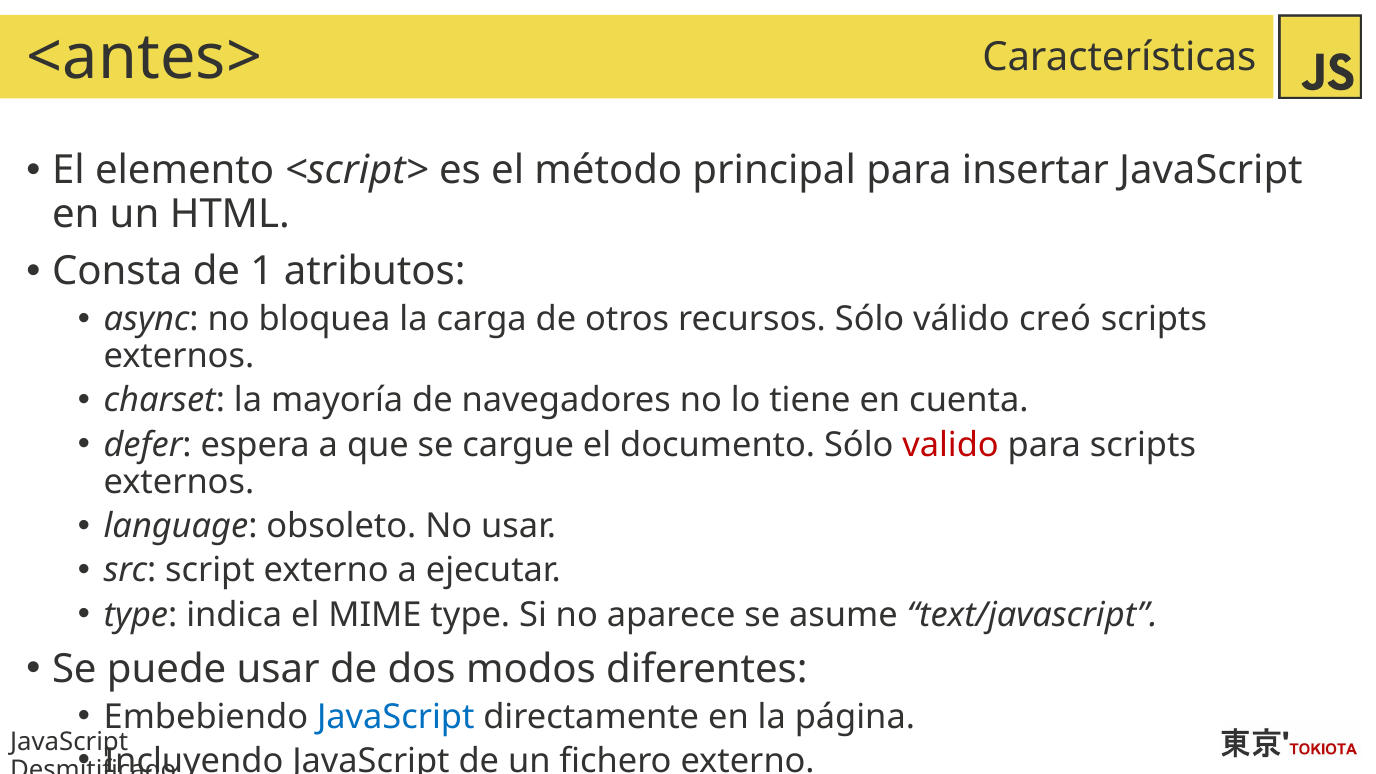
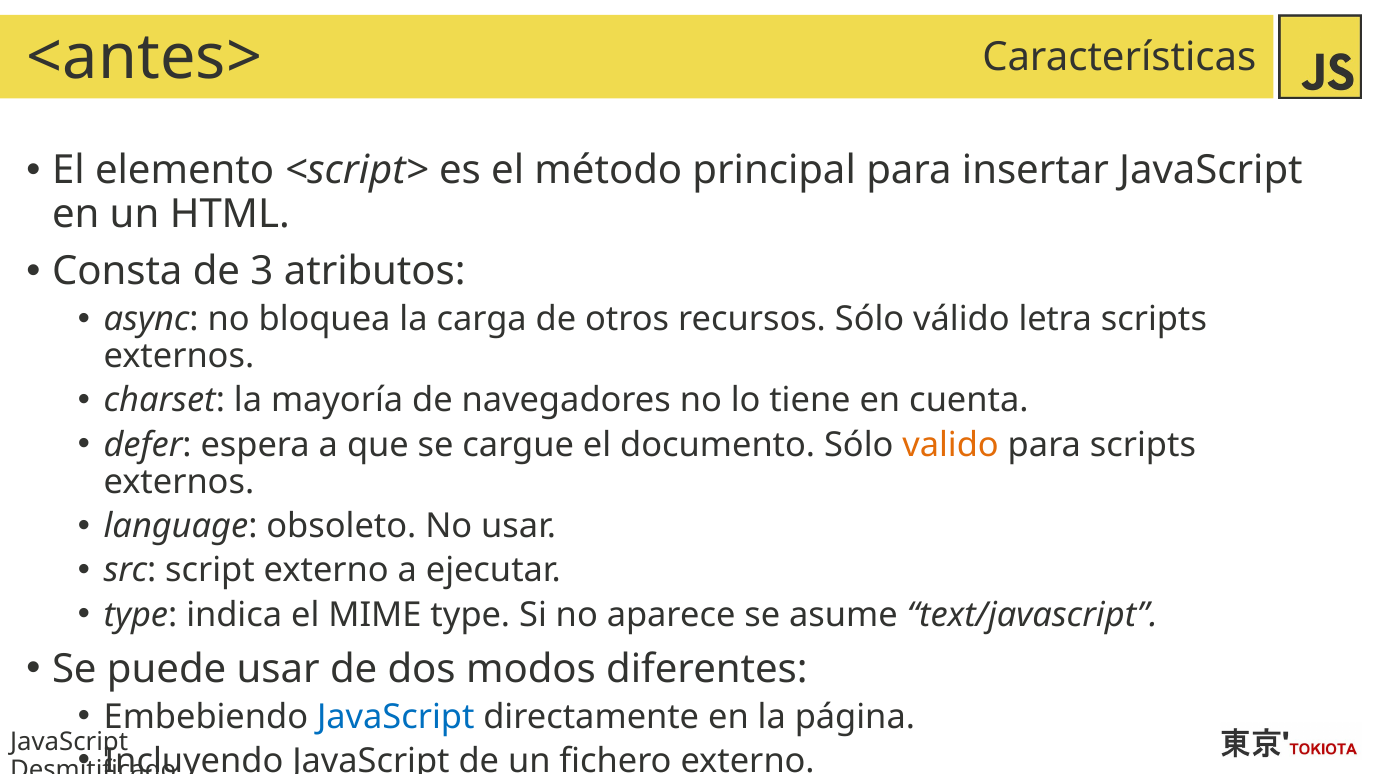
1: 1 -> 3 (262, 272)
creó: creó -> letra (1055, 319)
valido colour: red -> orange (951, 445)
